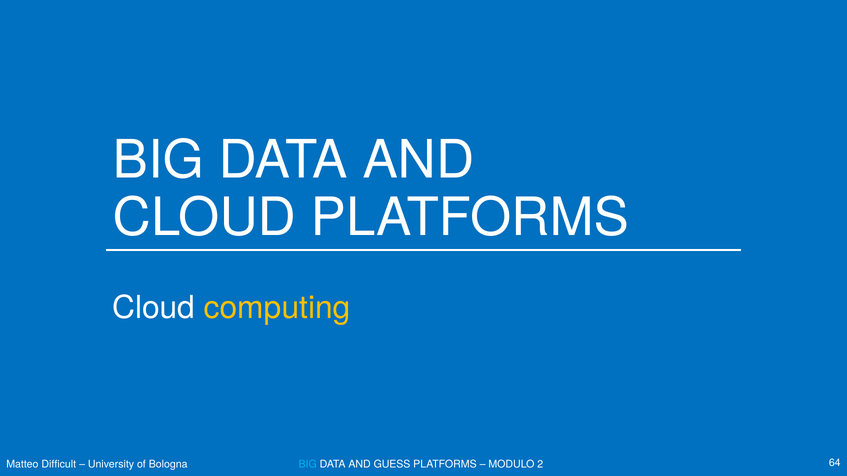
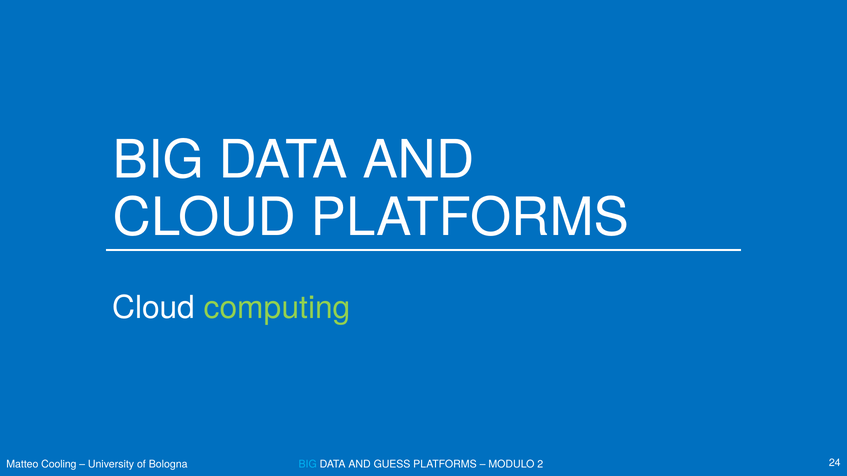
computing colour: yellow -> light green (277, 308)
Difficult: Difficult -> Cooling (59, 464)
64: 64 -> 24 (835, 463)
